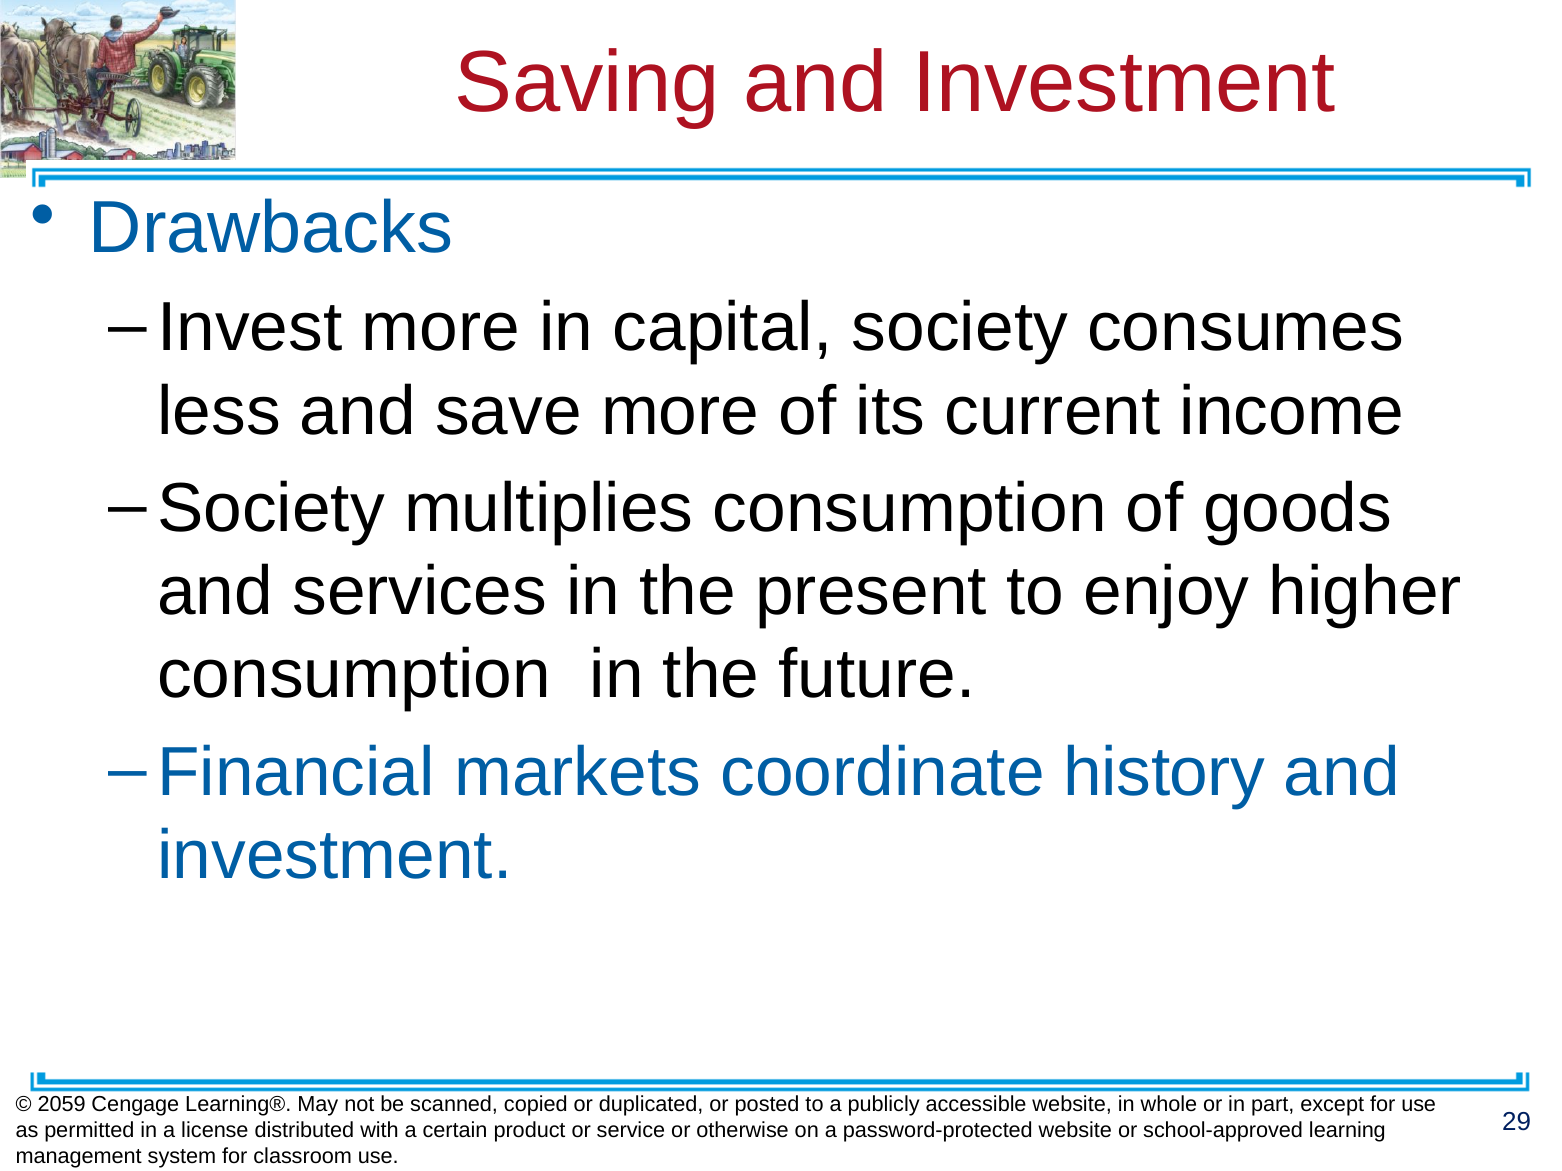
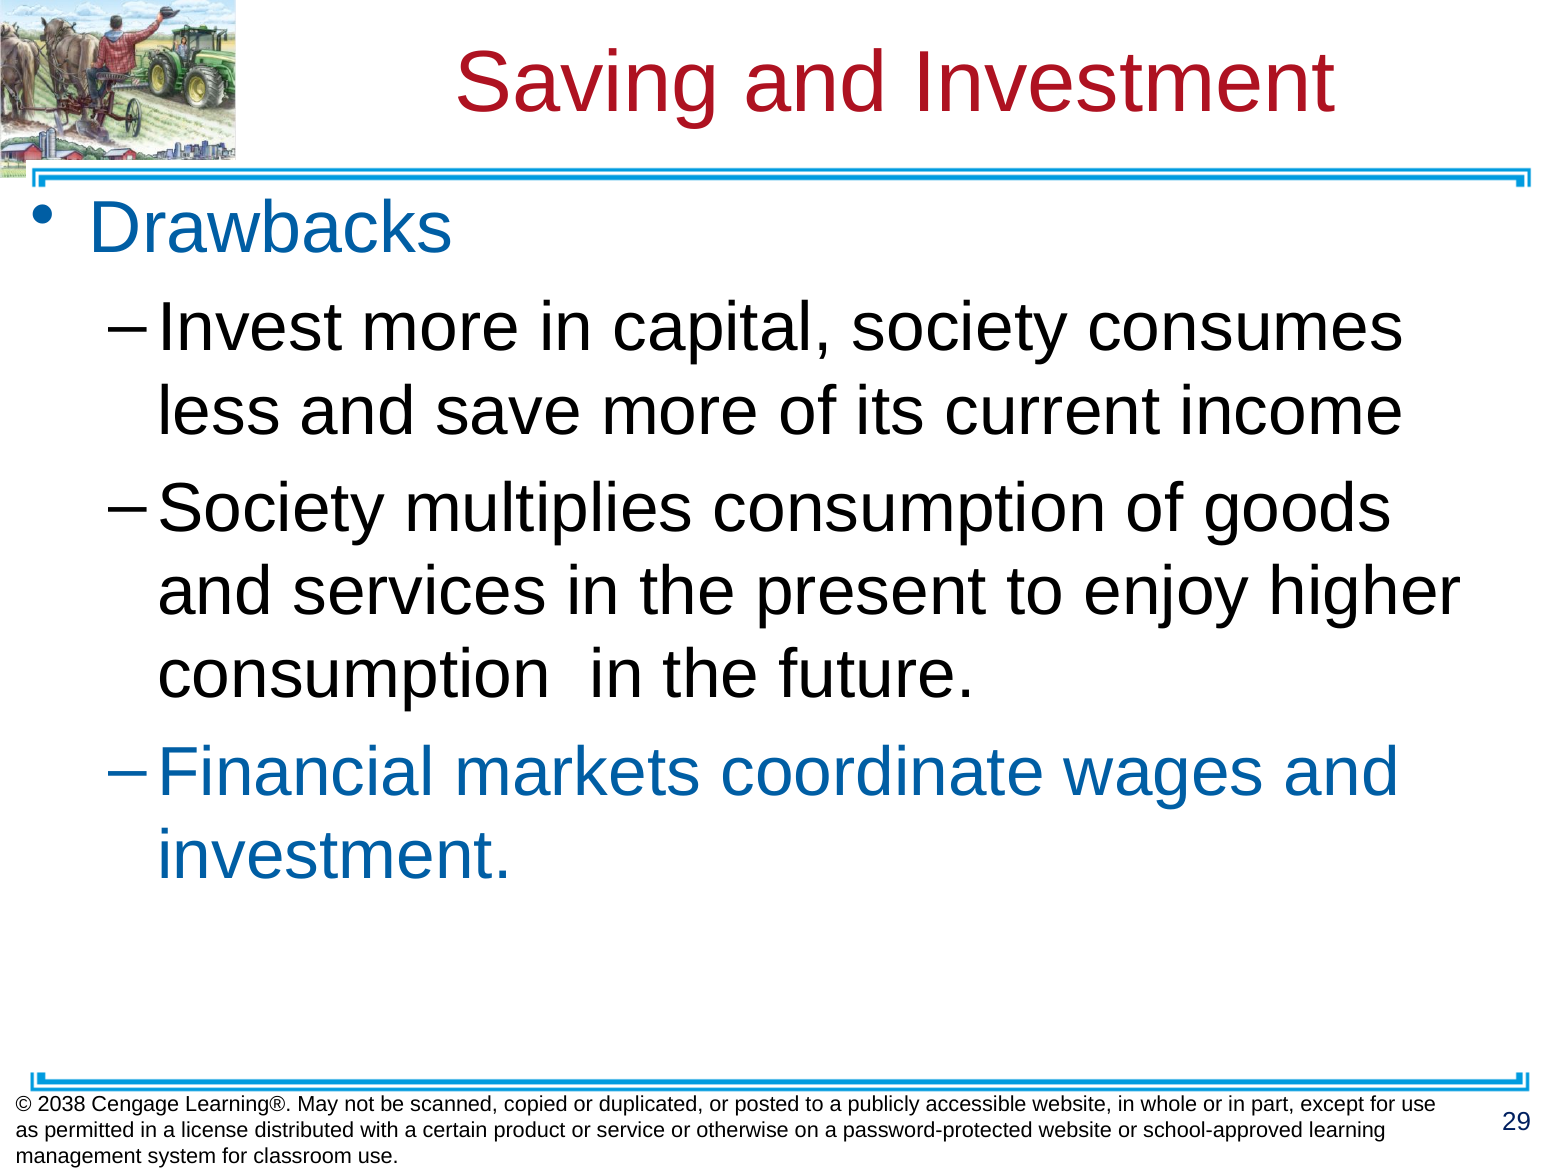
history: history -> wages (1164, 772)
2059: 2059 -> 2038 (62, 1104)
